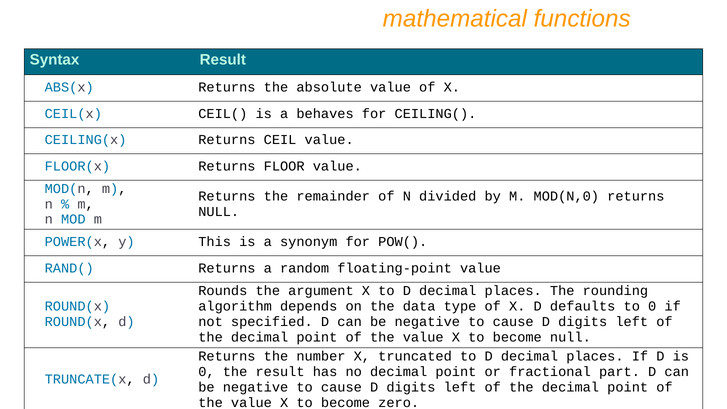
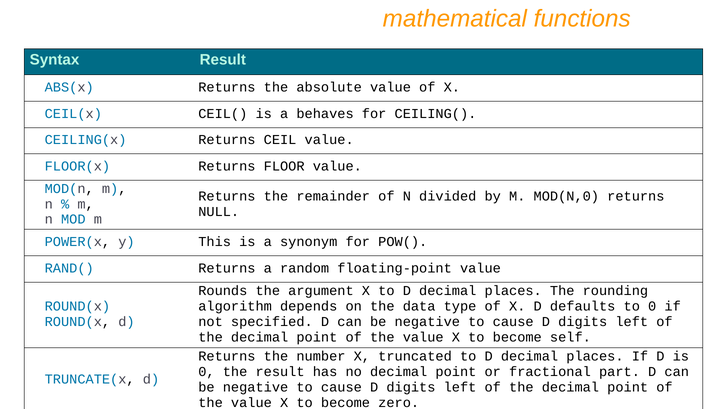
become null: null -> self (570, 337)
